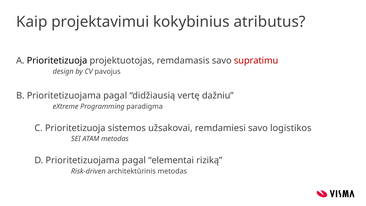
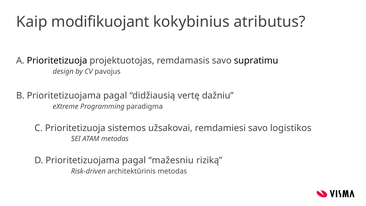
projektavimui: projektavimui -> modifikuojant (100, 22)
supratimu colour: red -> black (256, 61)
elementai: elementai -> mažesniu (171, 160)
